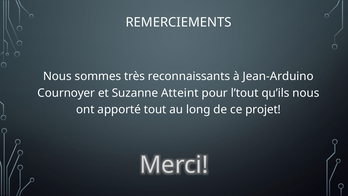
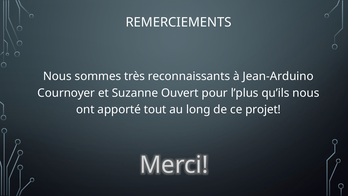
Atteint: Atteint -> Ouvert (180, 93)
l’tout: l’tout -> l’plus (245, 93)
